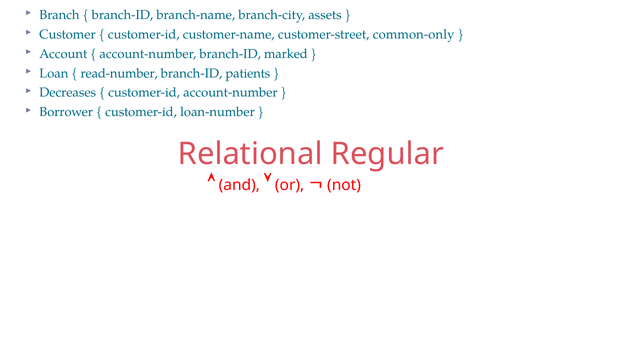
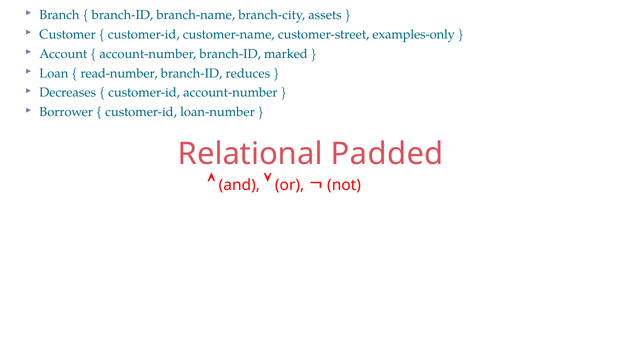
common-only: common-only -> examples-only (414, 34)
patients: patients -> reduces (248, 73)
Regular: Regular -> Padded (387, 154)
